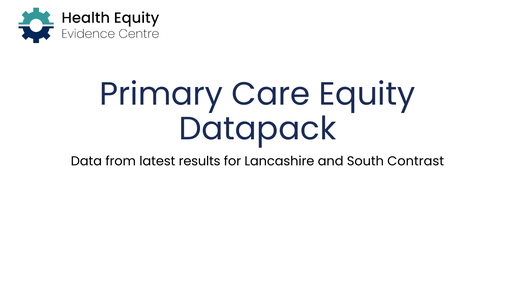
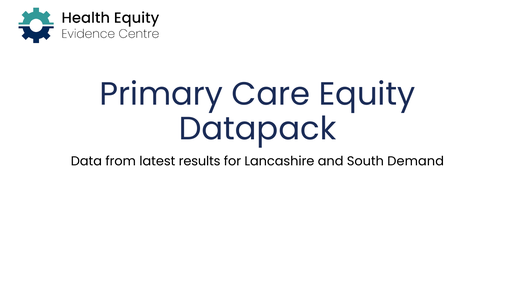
Contrast: Contrast -> Demand (416, 161)
